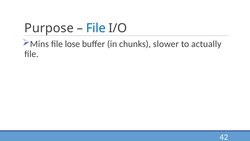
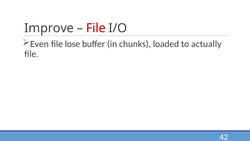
Purpose: Purpose -> Improve (49, 28)
File colour: blue -> red (96, 28)
Mins: Mins -> Even (39, 44)
slower: slower -> loaded (166, 44)
